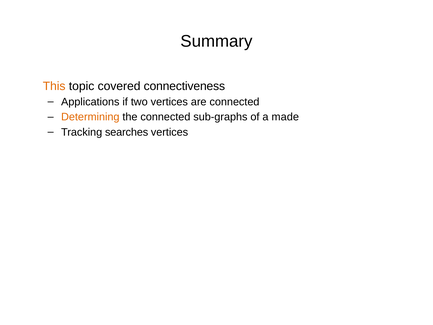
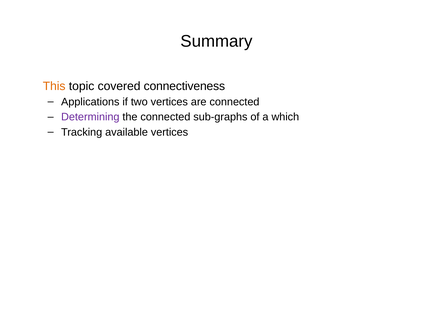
Determining colour: orange -> purple (90, 117)
made: made -> which (285, 117)
searches: searches -> available (127, 132)
